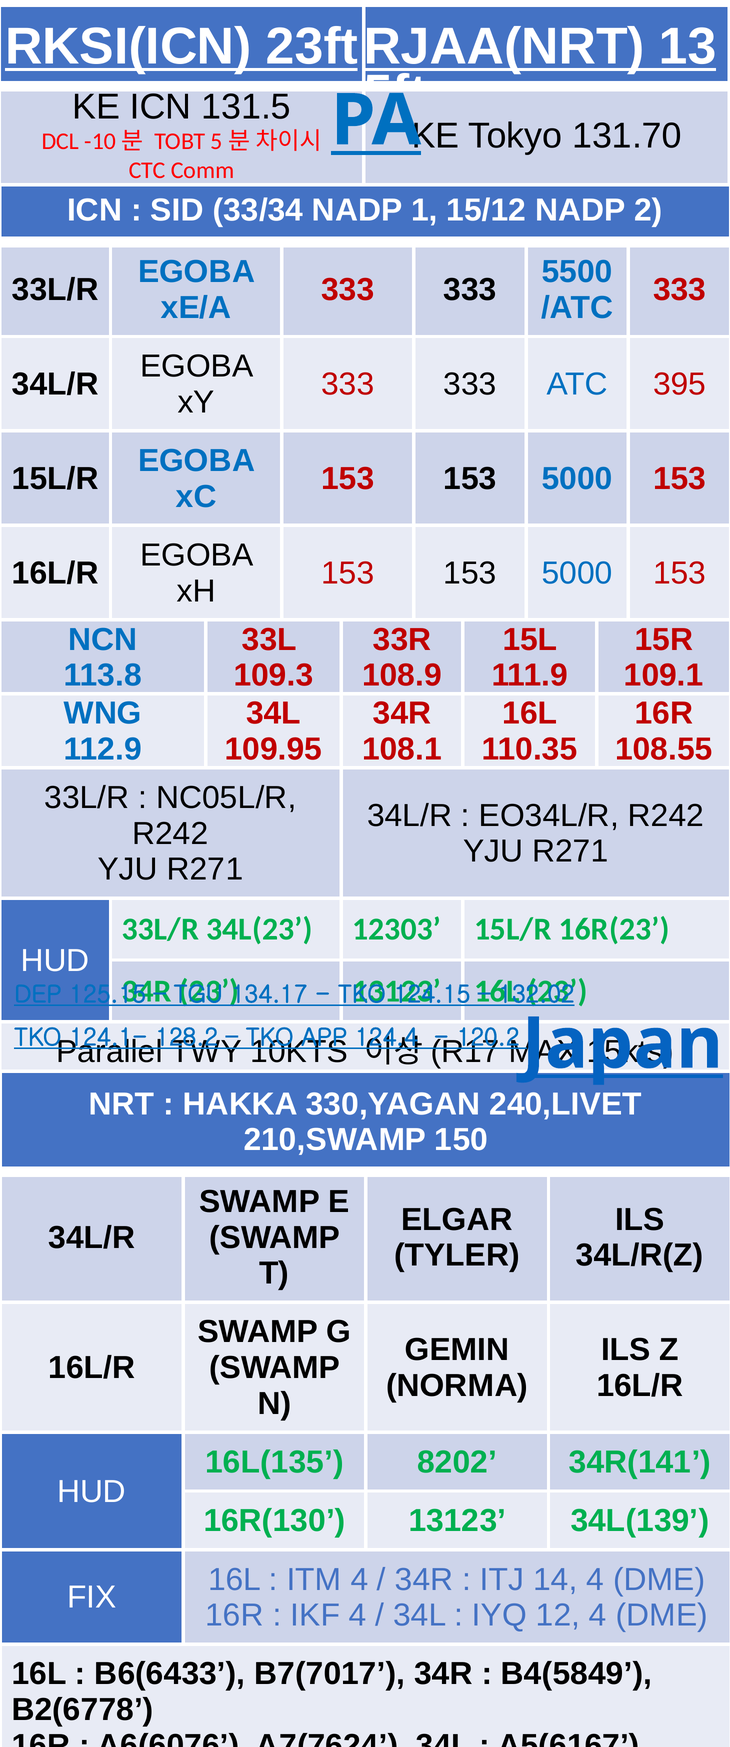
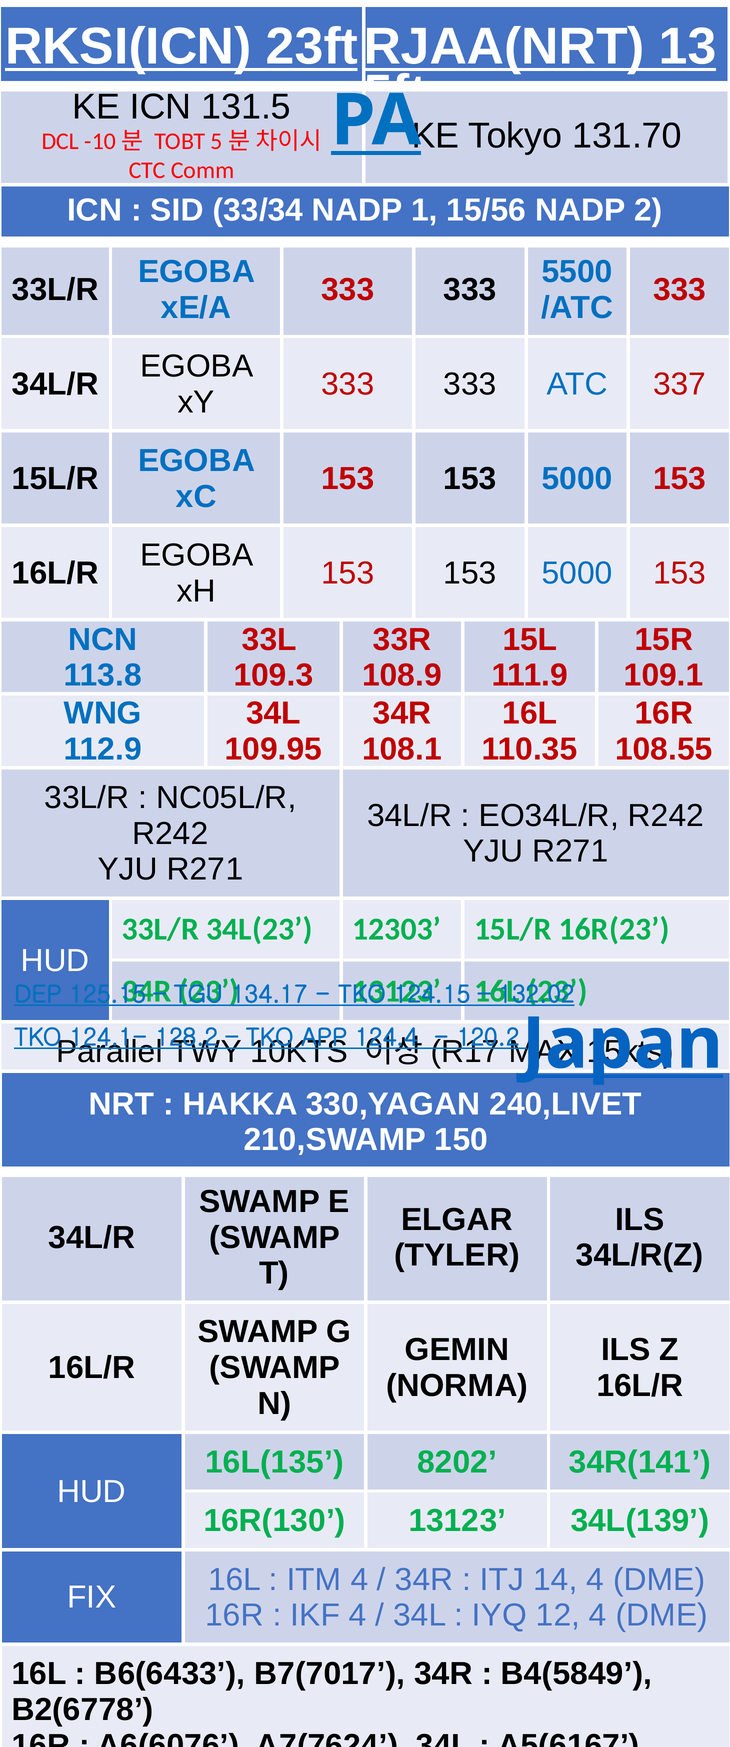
15/12: 15/12 -> 15/56 (486, 210)
395: 395 -> 337 (680, 384)
